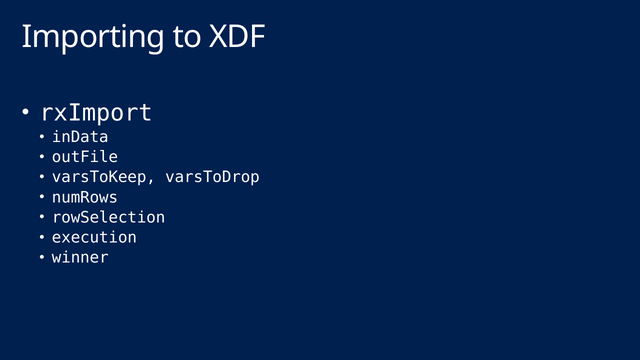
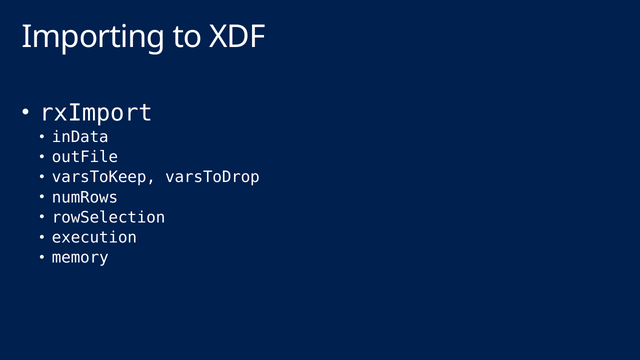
winner: winner -> memory (80, 258)
